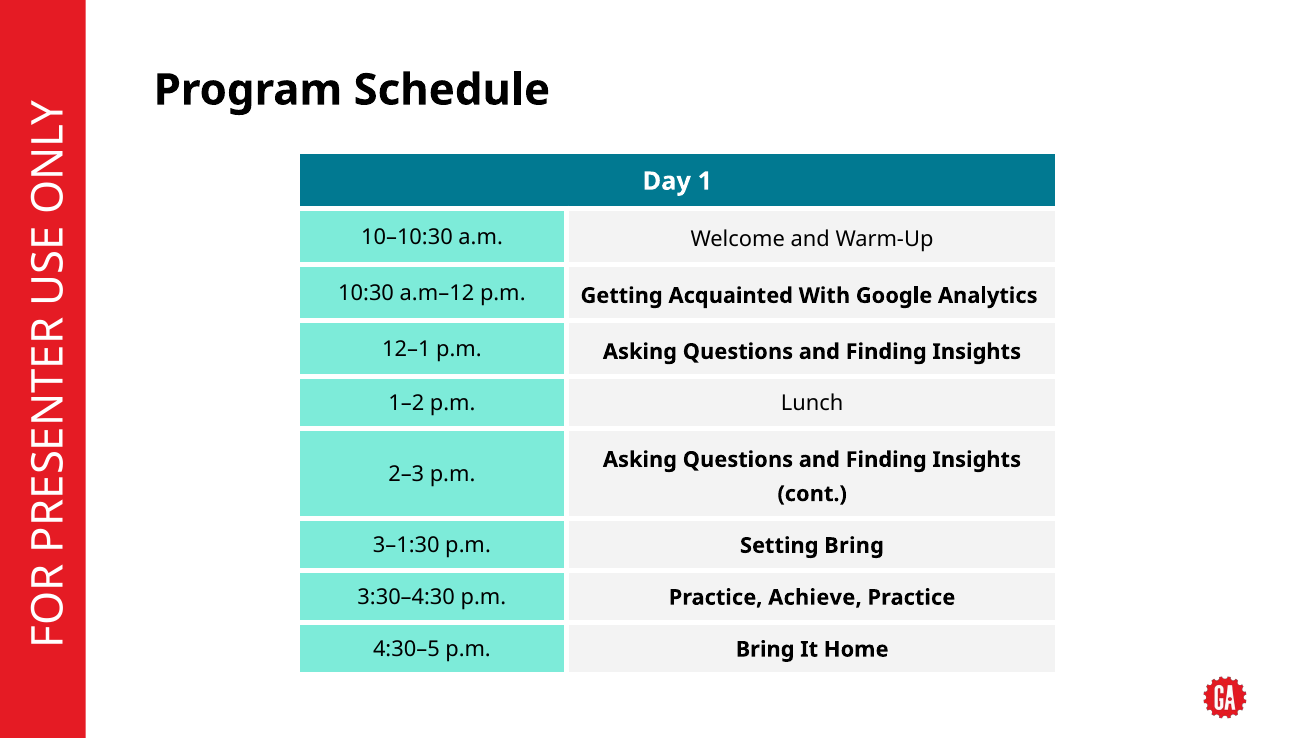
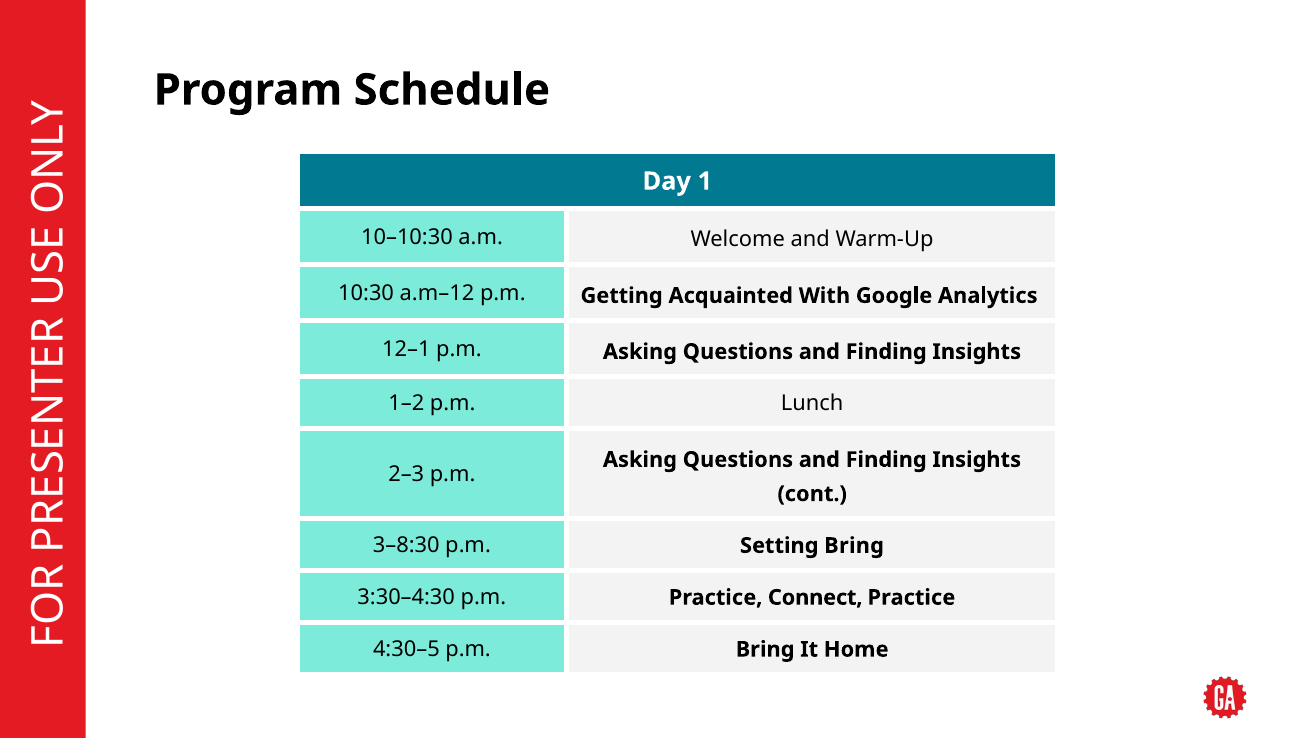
3–1:30: 3–1:30 -> 3–8:30 (406, 546)
Achieve: Achieve -> Connect (815, 598)
